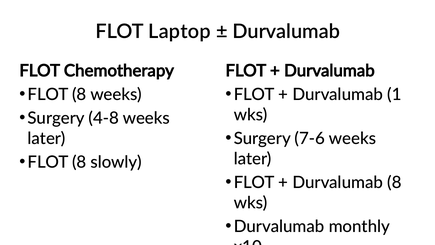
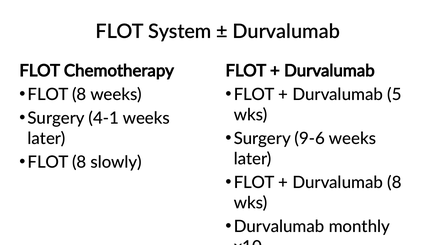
Laptop: Laptop -> System (180, 32)
1: 1 -> 5 (394, 94)
4-8: 4-8 -> 4-1 (104, 118)
7-6: 7-6 -> 9-6 (310, 138)
